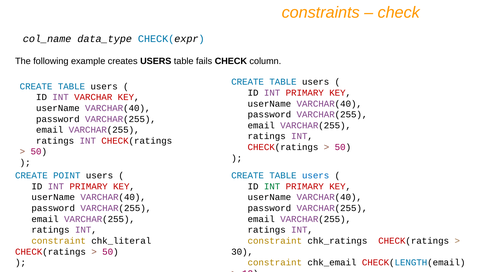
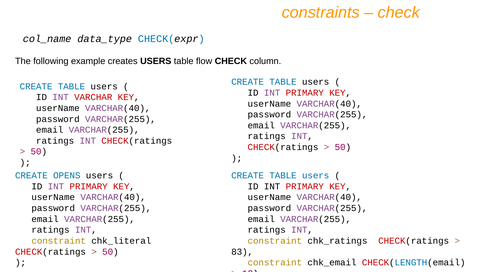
fails: fails -> flow (204, 61)
POINT: POINT -> OPENS (67, 176)
INT colour: green -> black (272, 187)
30: 30 -> 83 (242, 252)
